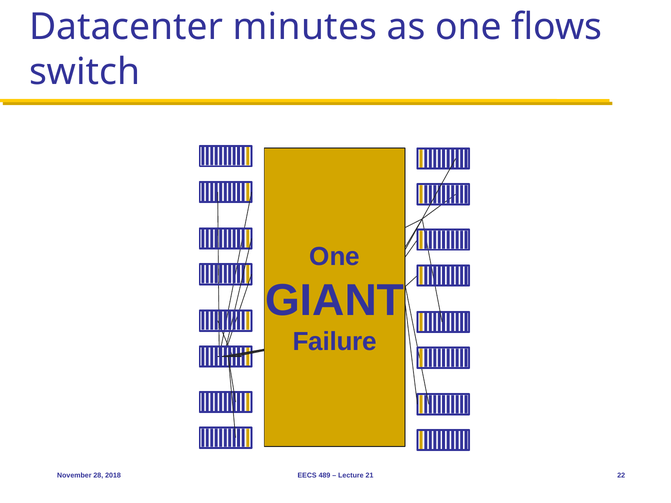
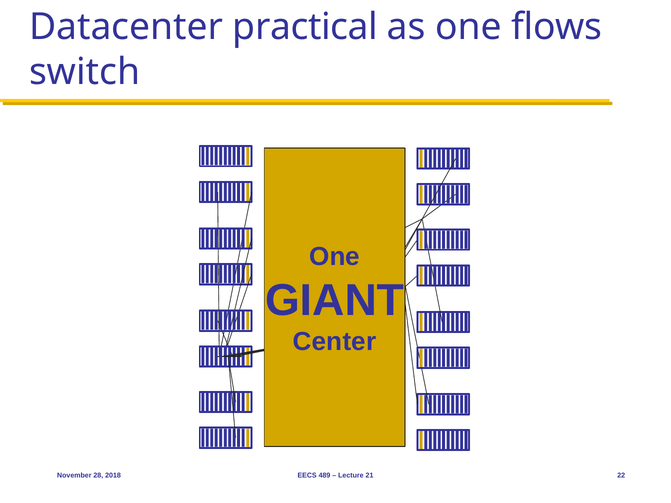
minutes: minutes -> practical (305, 27)
Failure: Failure -> Center (335, 342)
